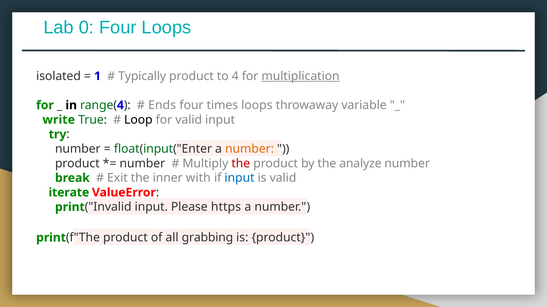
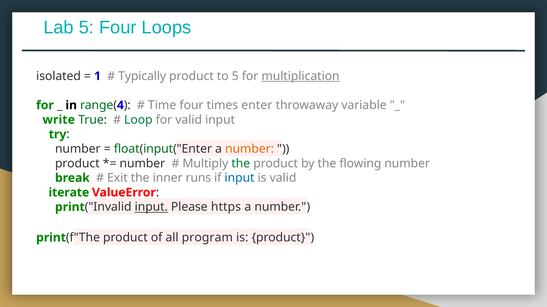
Lab 0: 0 -> 5 (86, 27)
to 4: 4 -> 5 (235, 76)
Ends: Ends -> Time (162, 105)
times loops: loops -> enter (257, 105)
Loop colour: black -> green (138, 120)
the colour: red -> green (241, 164)
analyze: analyze -> flowing (360, 164)
with: with -> runs (198, 178)
input underline: none -> present (151, 207)
grabbing: grabbing -> program (207, 238)
